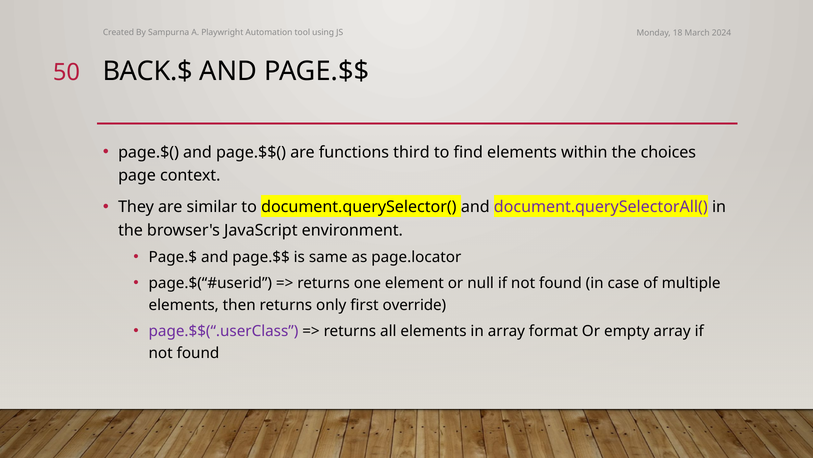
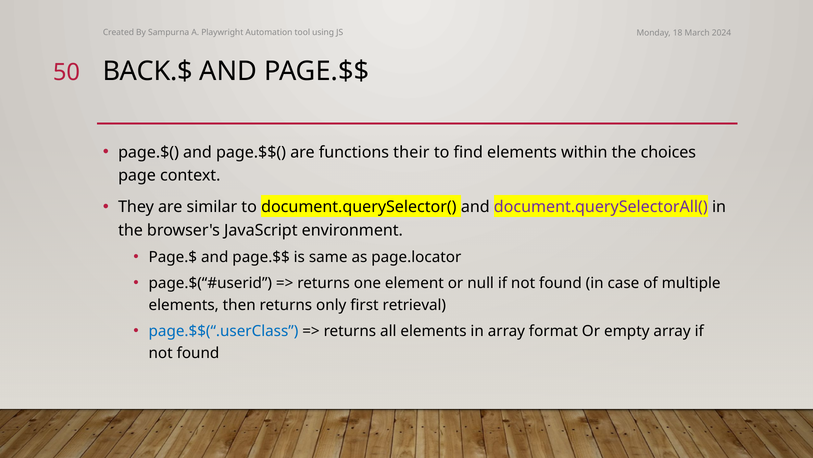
third: third -> their (411, 152)
override: override -> retrieval (414, 305)
page.$$(“.userClass colour: purple -> blue (223, 331)
